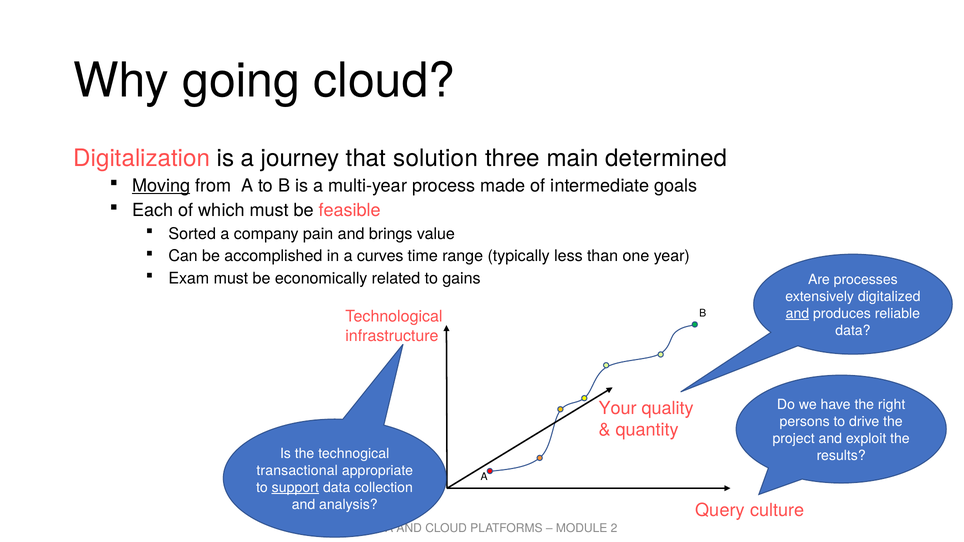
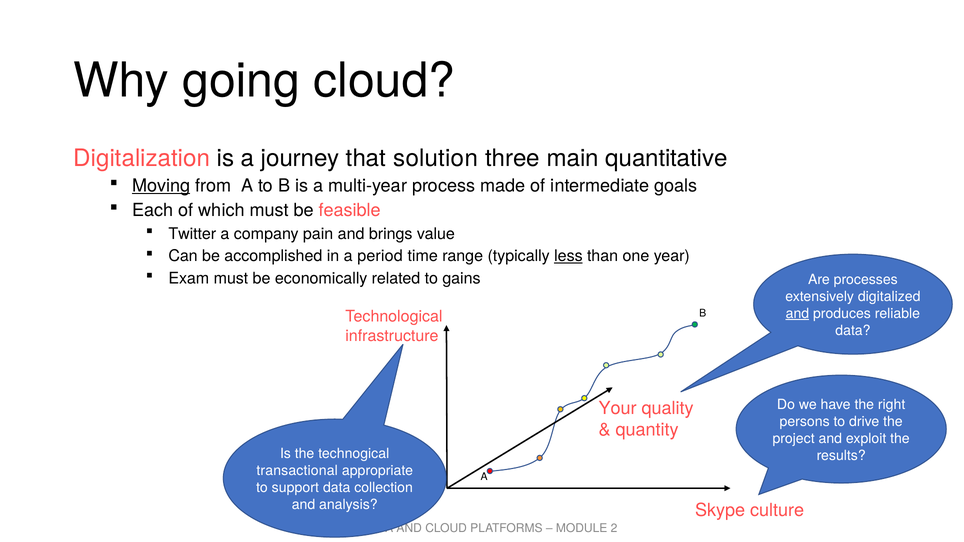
determined: determined -> quantitative (666, 158)
Sorted: Sorted -> Twitter (192, 234)
curves: curves -> period (380, 256)
less underline: none -> present (568, 256)
support underline: present -> none (295, 488)
Query: Query -> Skype (720, 511)
